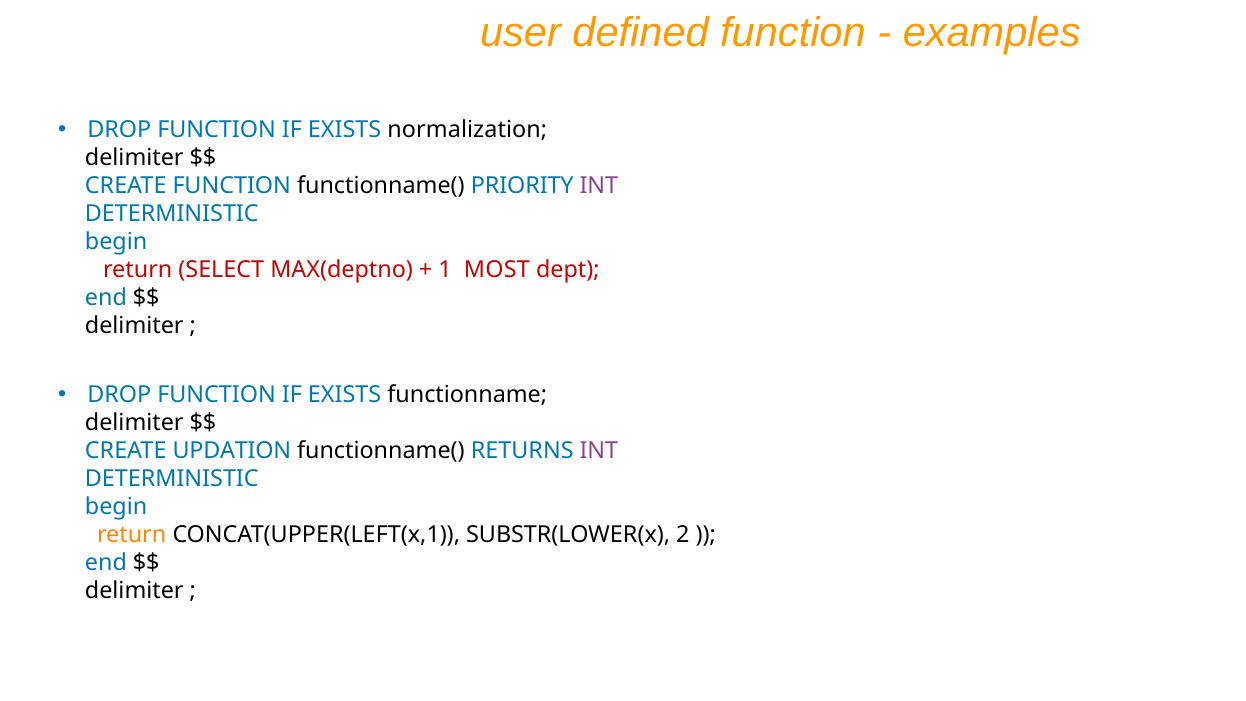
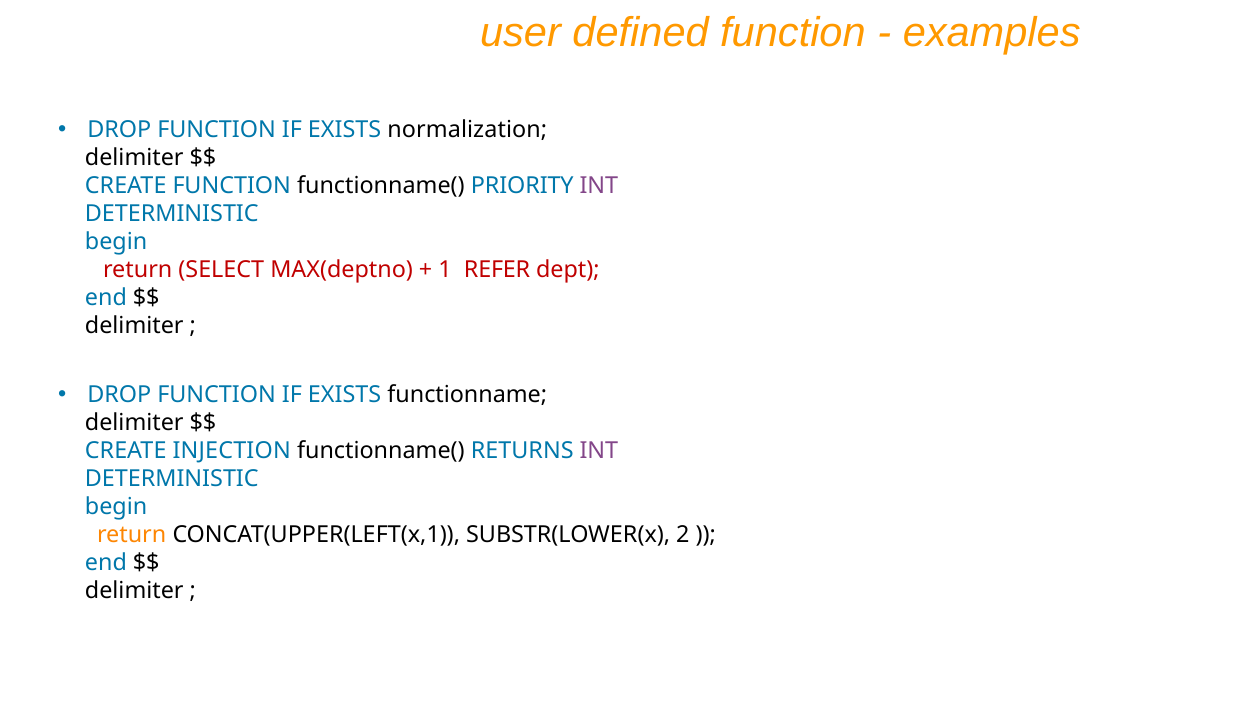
MOST: MOST -> REFER (497, 270)
UPDATION: UPDATION -> INJECTION (232, 451)
